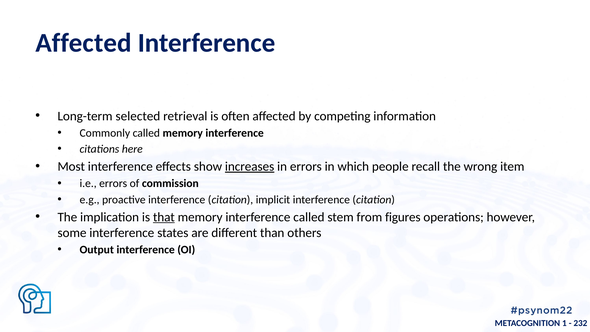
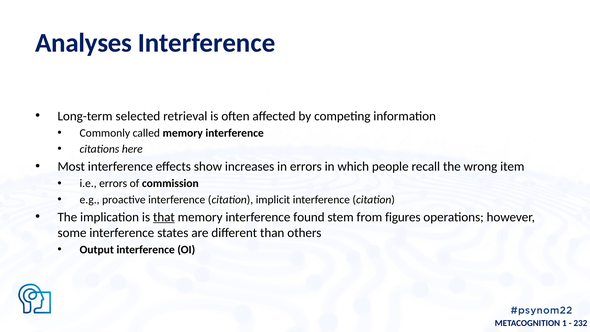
Affected: Affected -> Analyses (84, 43)
increases underline: present -> none (250, 166)
interference called: called -> found (309, 217)
